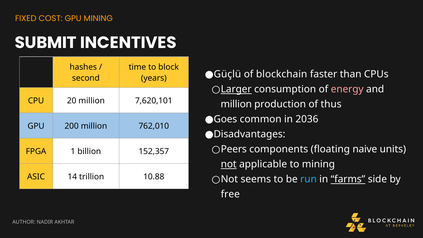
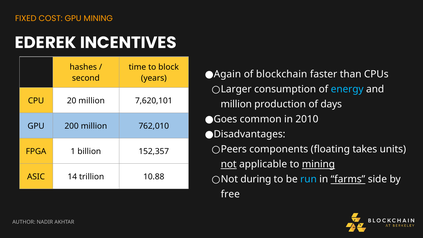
SUBMIT: SUBMIT -> EDEREK (46, 43)
Güçlü: Güçlü -> Again (227, 74)
Larger underline: present -> none (236, 89)
energy colour: pink -> light blue (347, 89)
thus: thus -> days (331, 104)
2036: 2036 -> 2010 (307, 119)
naive: naive -> takes (365, 149)
mining underline: none -> present (318, 164)
seems: seems -> during (256, 179)
